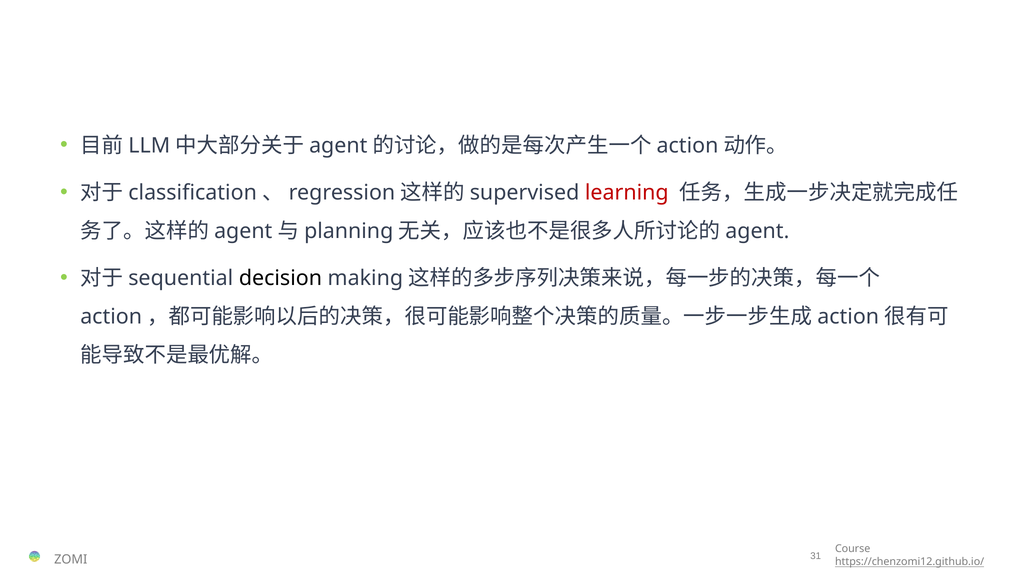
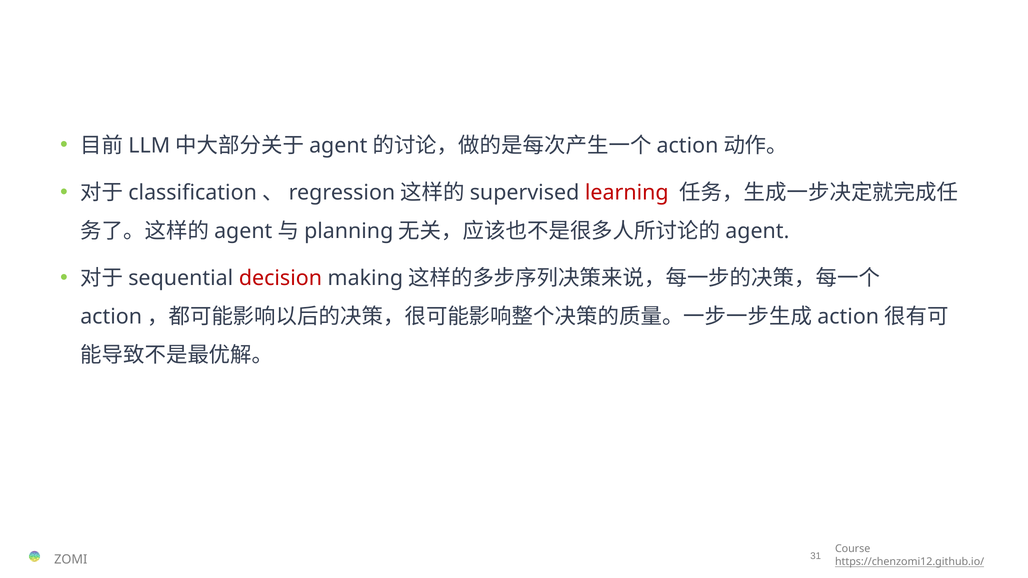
decision colour: black -> red (280, 278)
